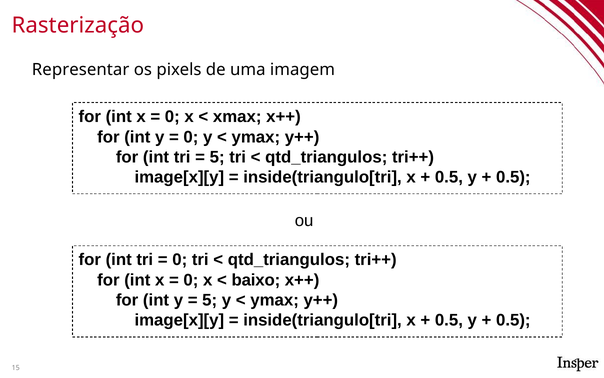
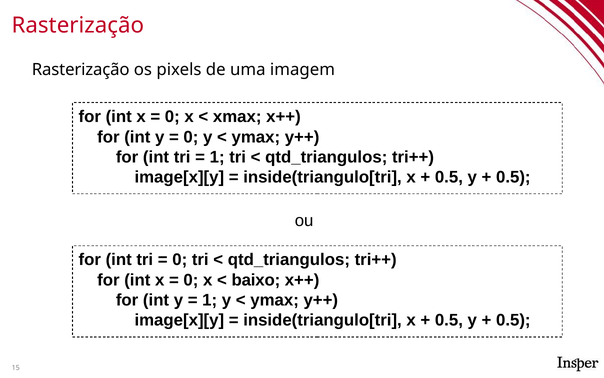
Representar: Representar -> Rasterização (81, 70)
5: 5 -> 1 (217, 157)
5: 5 -> 1 (210, 300)
